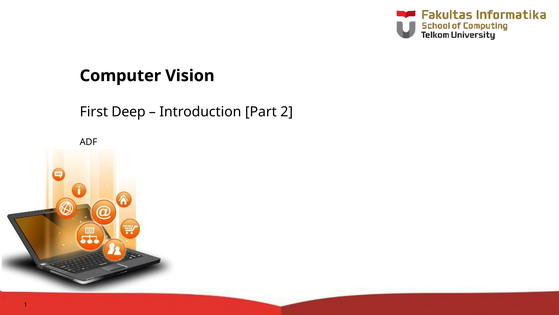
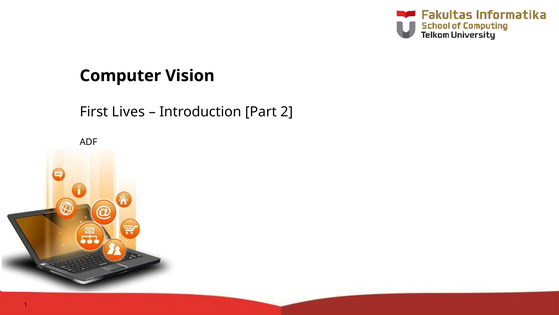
Deep: Deep -> Lives (128, 112)
